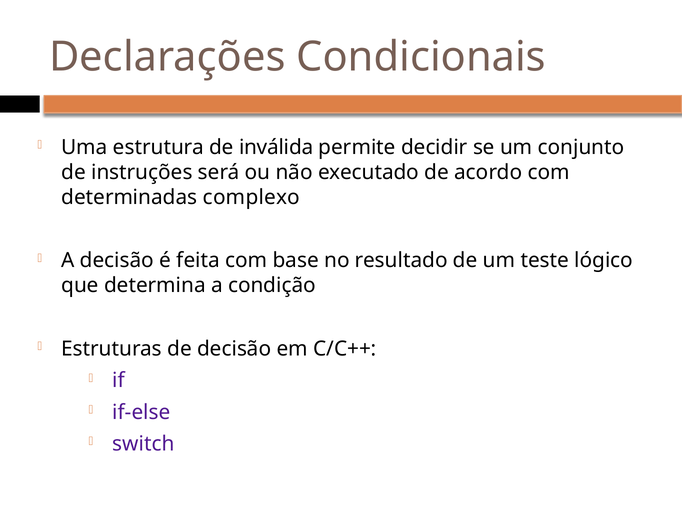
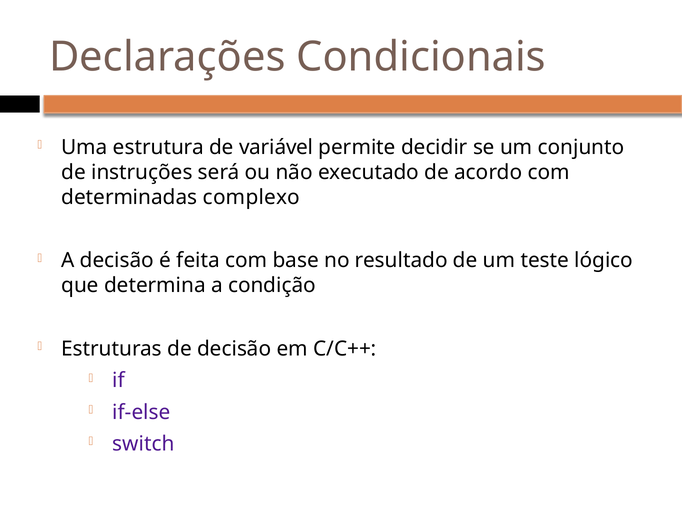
inválida: inválida -> variável (276, 147)
